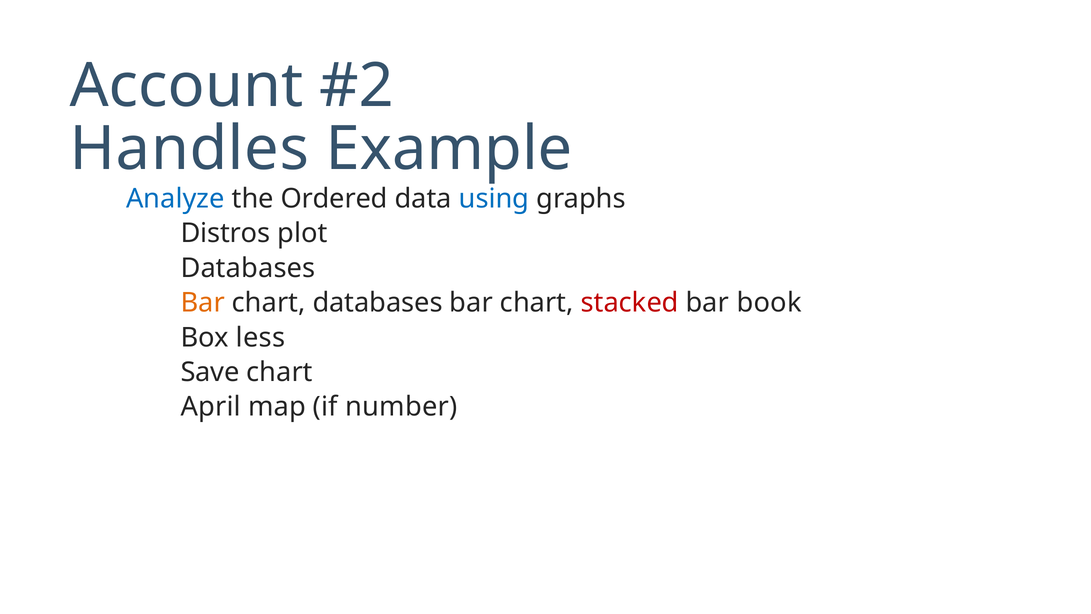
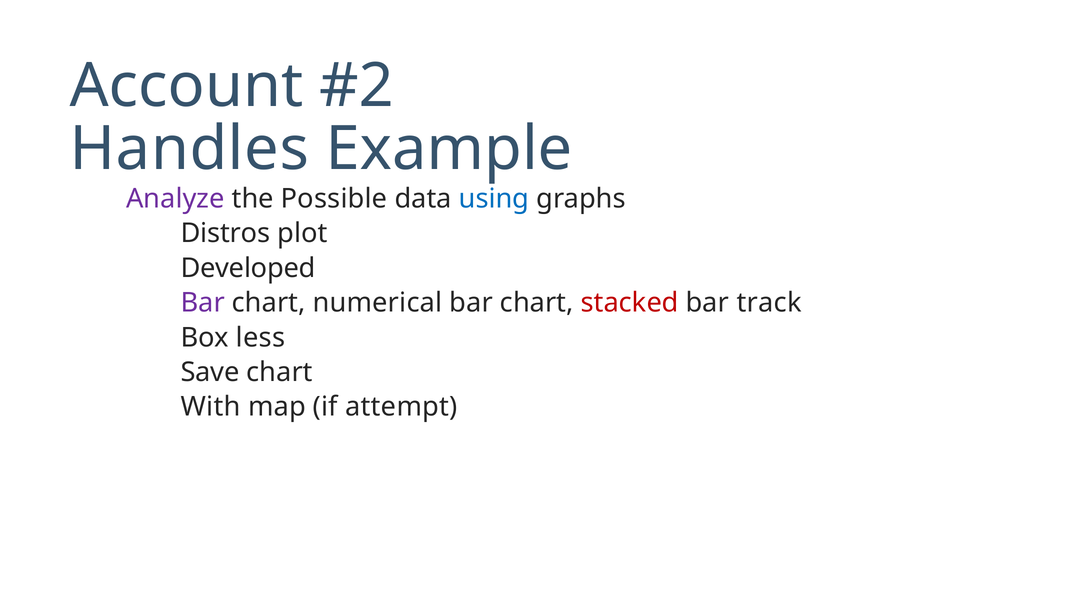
Analyze colour: blue -> purple (175, 199)
Ordered: Ordered -> Possible (334, 199)
Databases: Databases -> Developed (248, 268)
Bar colour: orange -> purple (203, 303)
chart databases: databases -> numerical (377, 303)
book: book -> track (769, 303)
April: April -> With (211, 407)
number: number -> attempt (401, 407)
